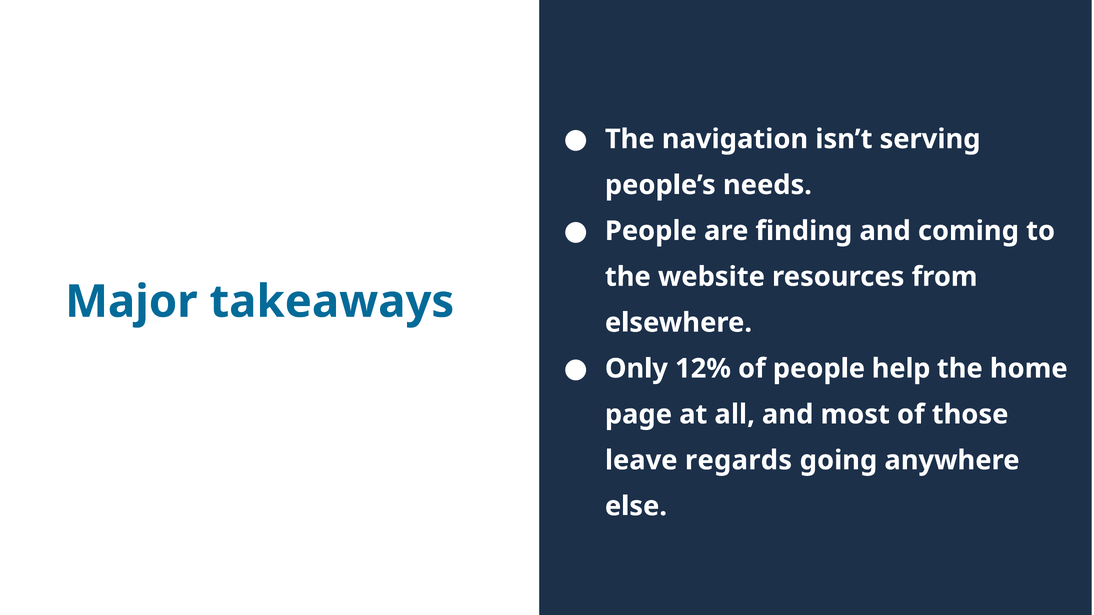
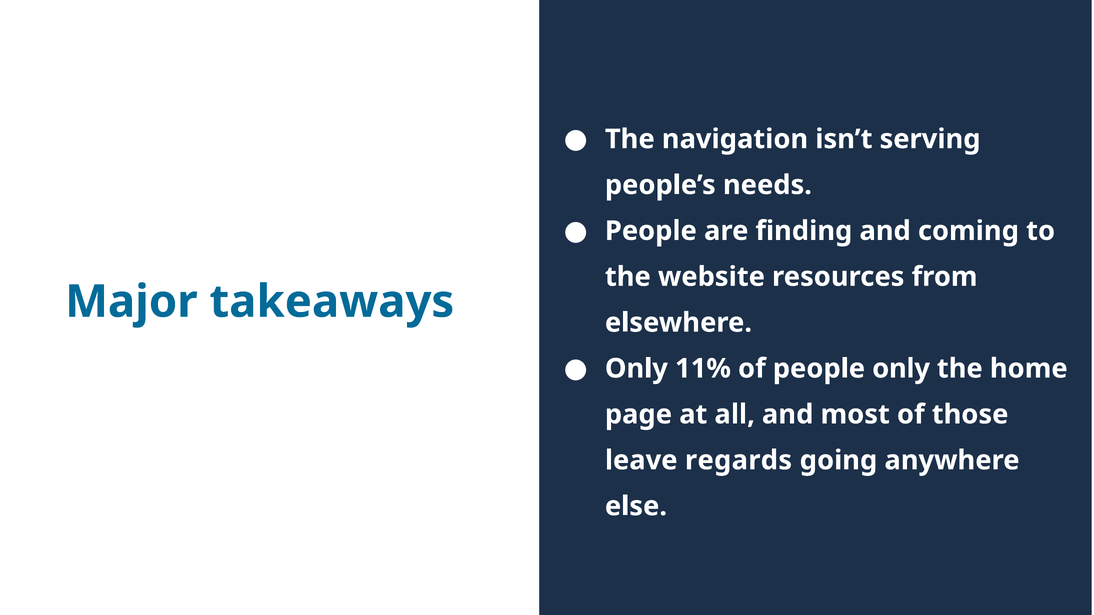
12%: 12% -> 11% (703, 369)
people help: help -> only (901, 369)
